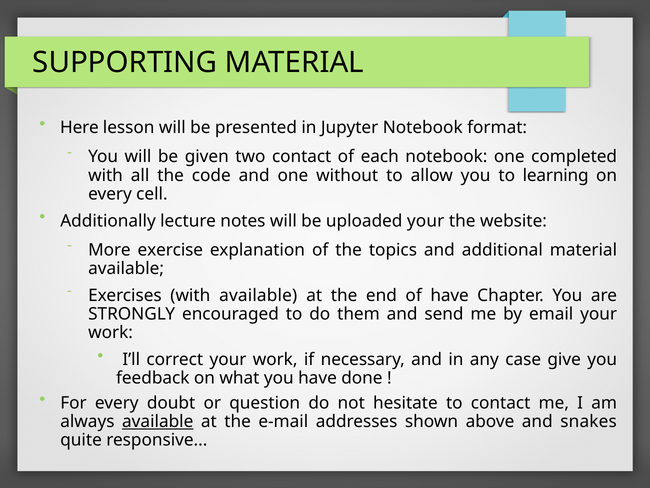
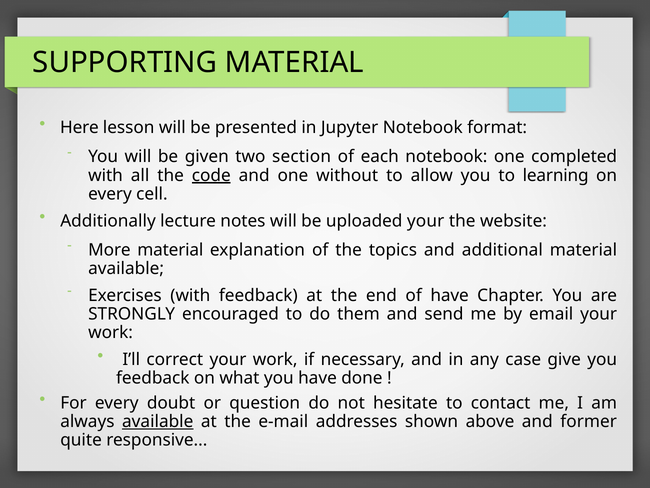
two contact: contact -> section (302, 157)
code underline: none -> present (211, 175)
More exercise: exercise -> material (170, 250)
with available: available -> feedback (258, 295)
snakes: snakes -> former (589, 421)
